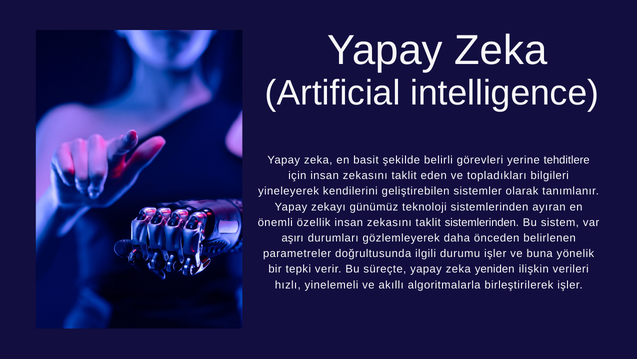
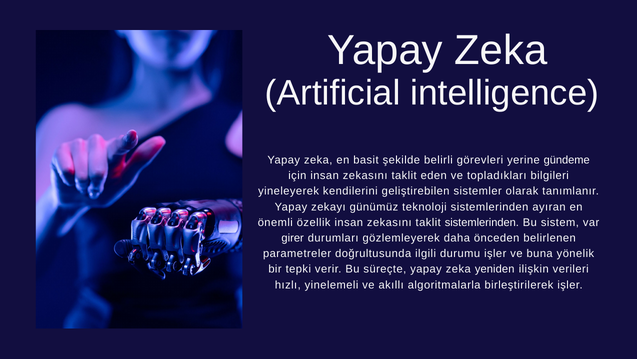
tehditlere: tehditlere -> gündeme (567, 160)
aşırı: aşırı -> girer (293, 238)
